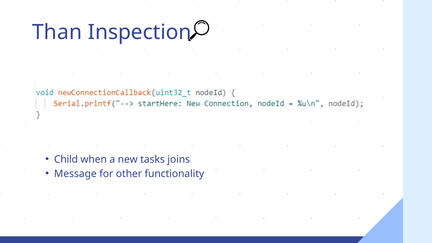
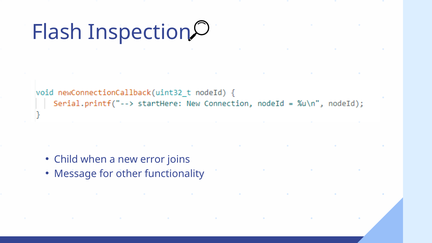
Than: Than -> Flash (57, 32)
tasks: tasks -> error (153, 159)
